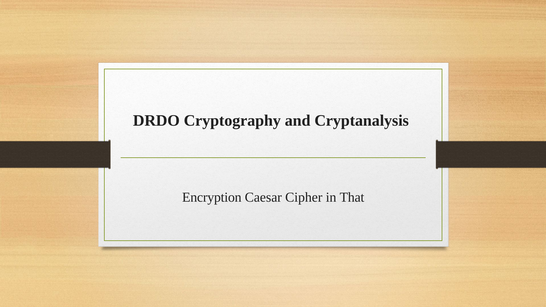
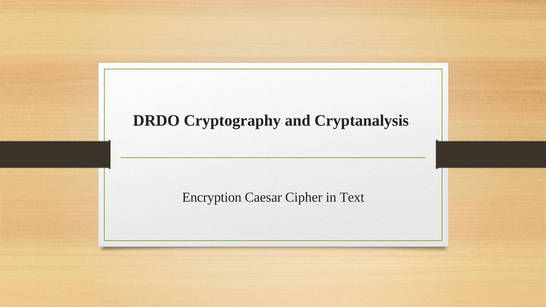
That: That -> Text (352, 198)
